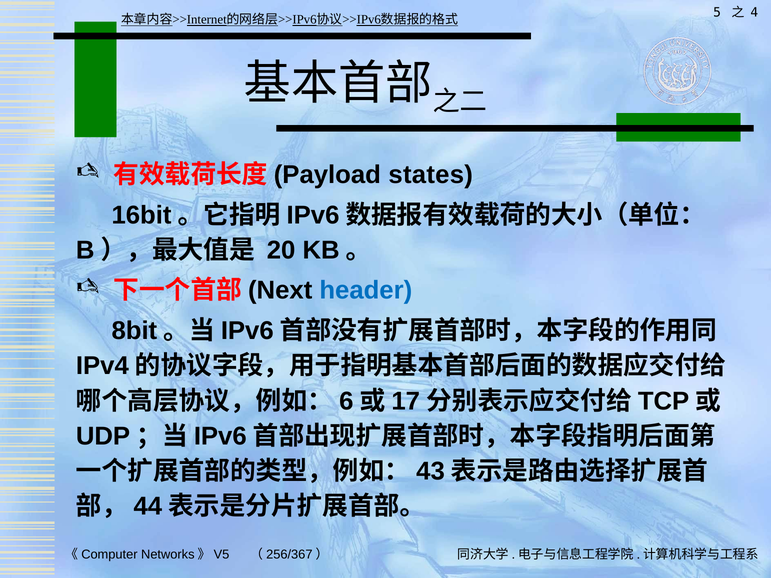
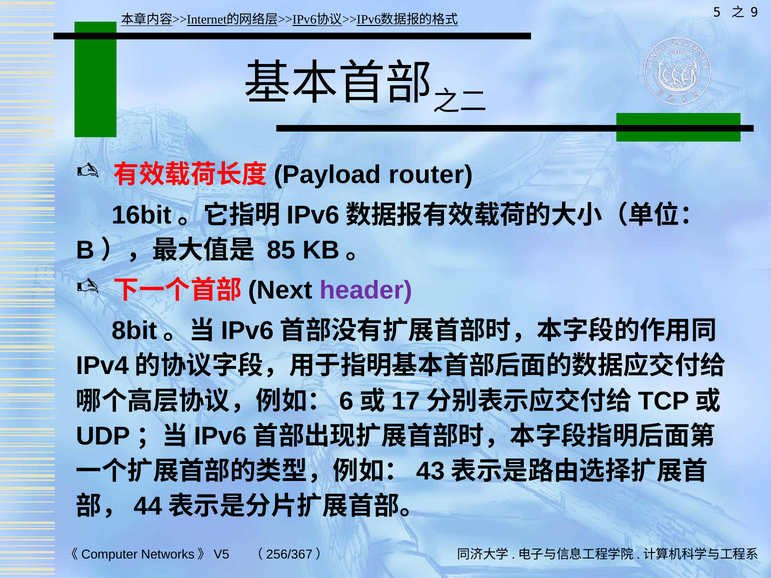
4: 4 -> 9 (754, 13)
states: states -> router (431, 175)
20: 20 -> 85 (281, 250)
header colour: blue -> purple (366, 291)
